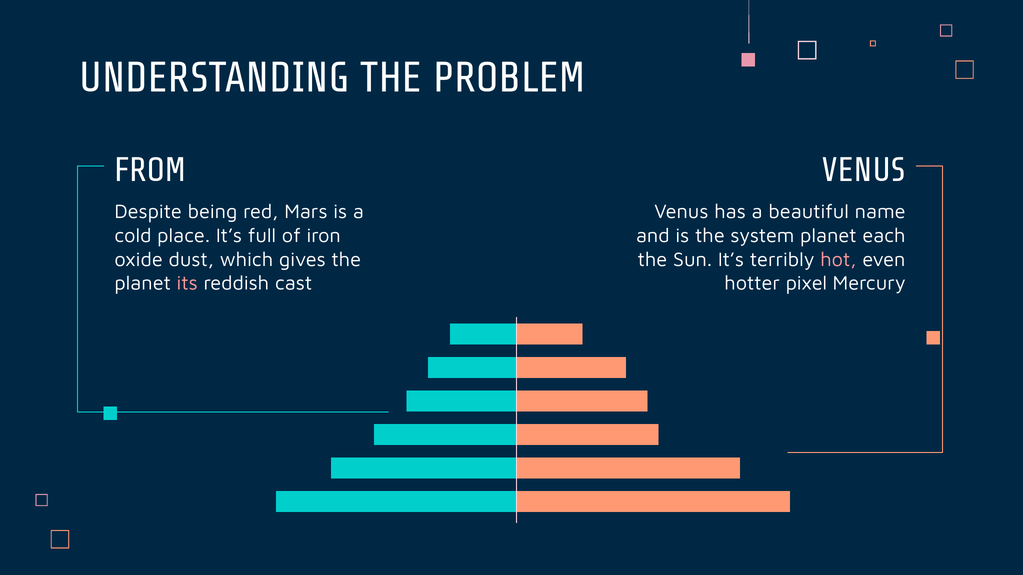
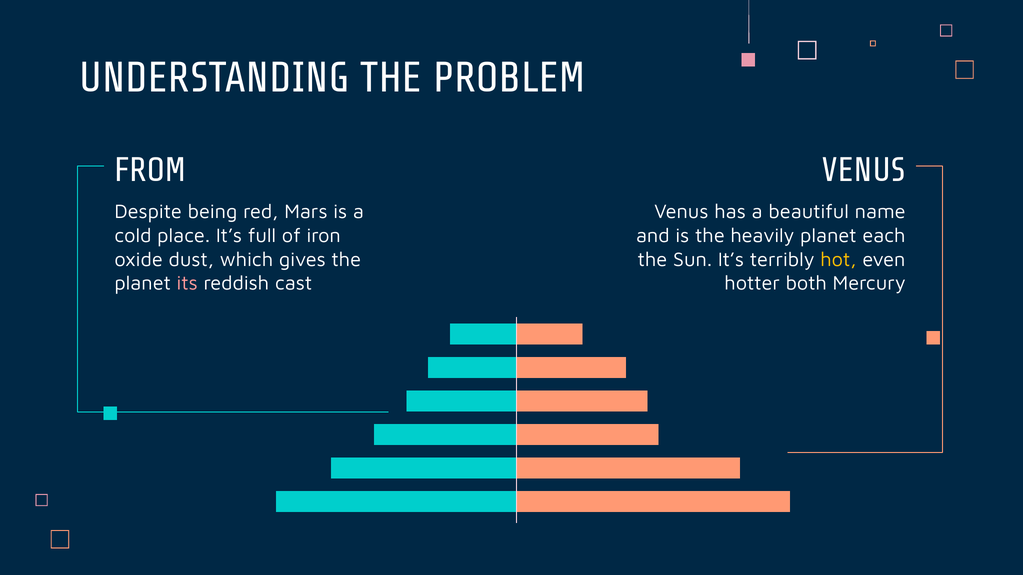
system: system -> heavily (762, 236)
hot colour: pink -> yellow (838, 260)
pixel: pixel -> both (806, 284)
